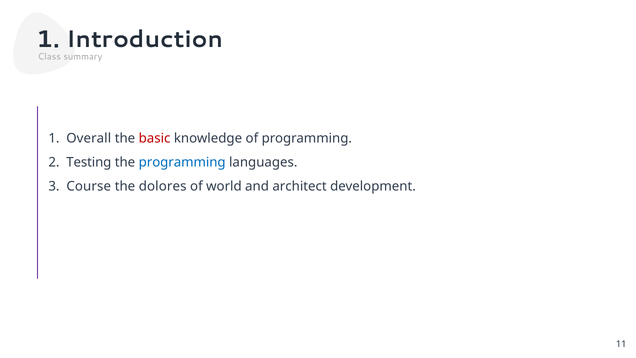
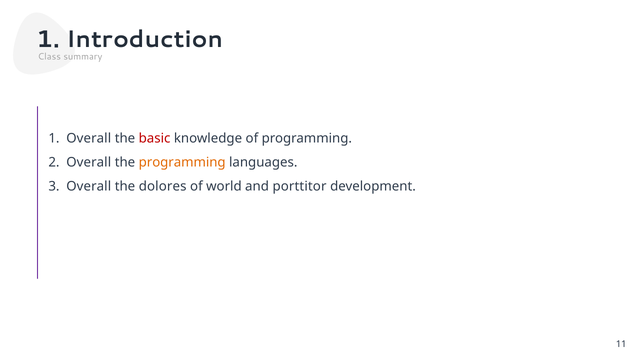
Testing: Testing -> Overall (89, 162)
programming colour: blue -> orange (182, 162)
Course: Course -> Overall (89, 186)
architect: architect -> porttitor (300, 186)
